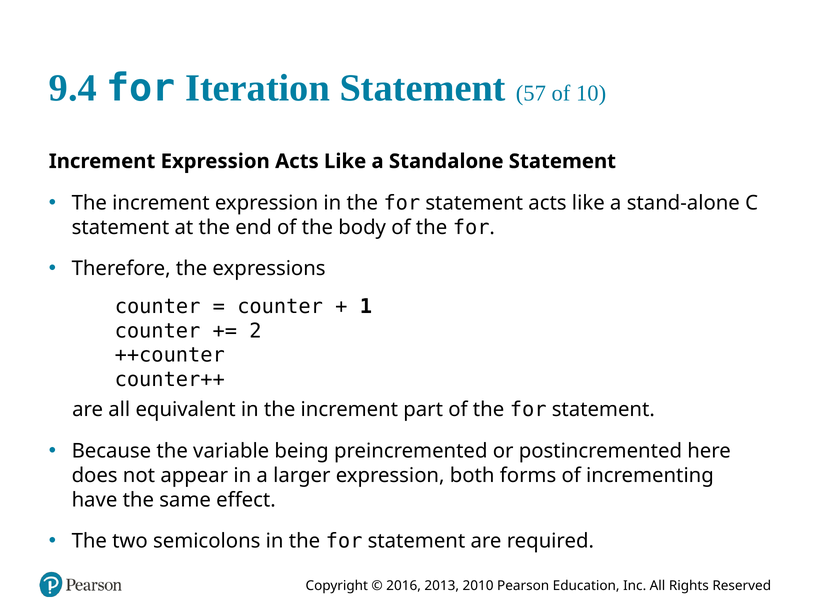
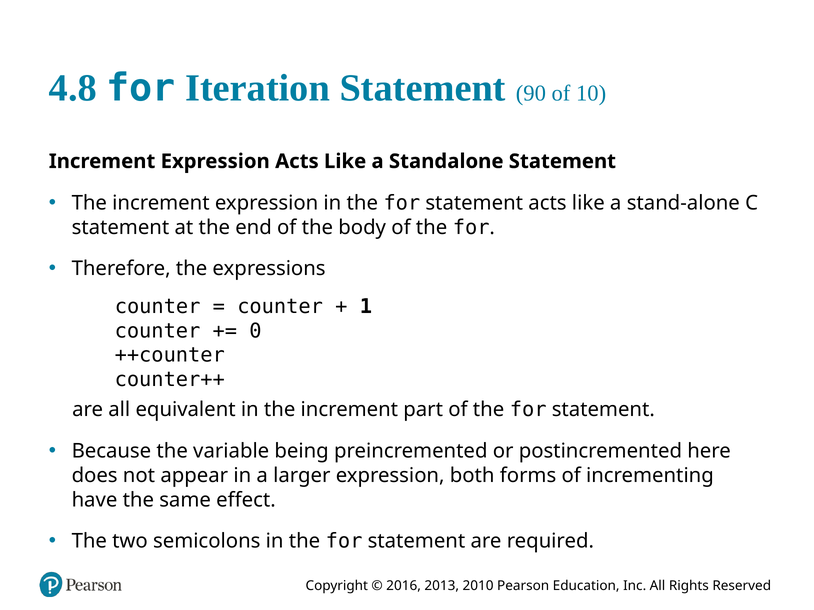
9.4: 9.4 -> 4.8 (73, 88)
57: 57 -> 90 (531, 94)
2: 2 -> 0 (255, 331)
